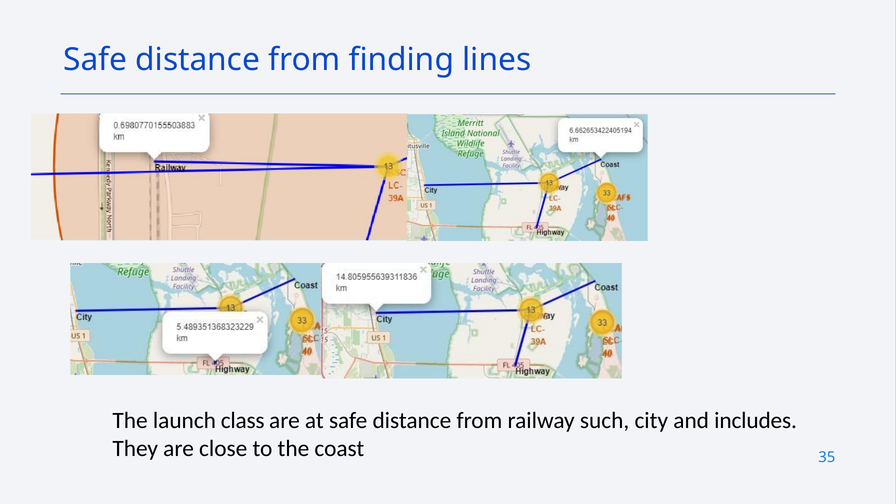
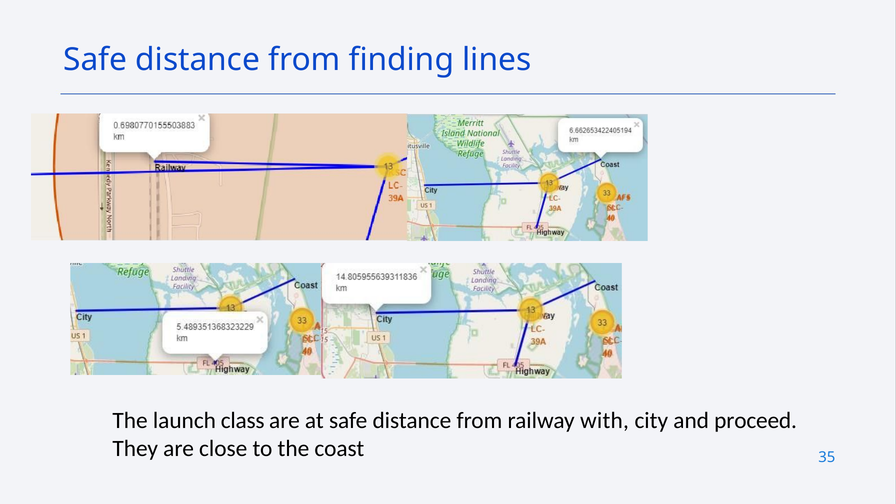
such: such -> with (604, 420)
includes: includes -> proceed (756, 420)
